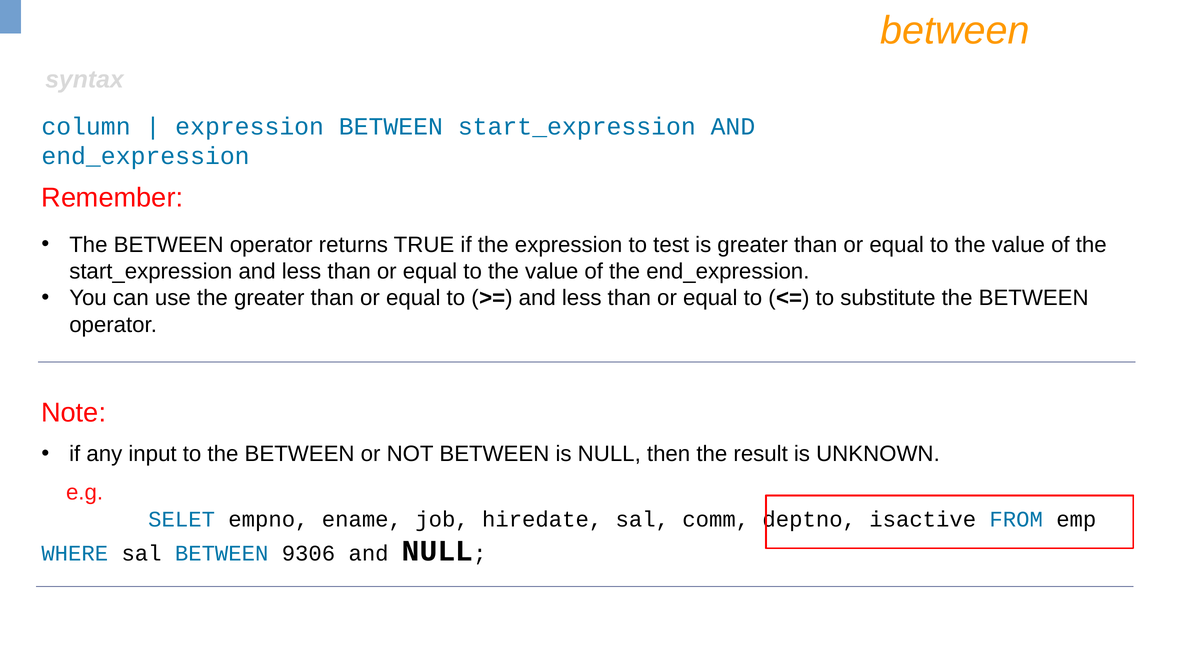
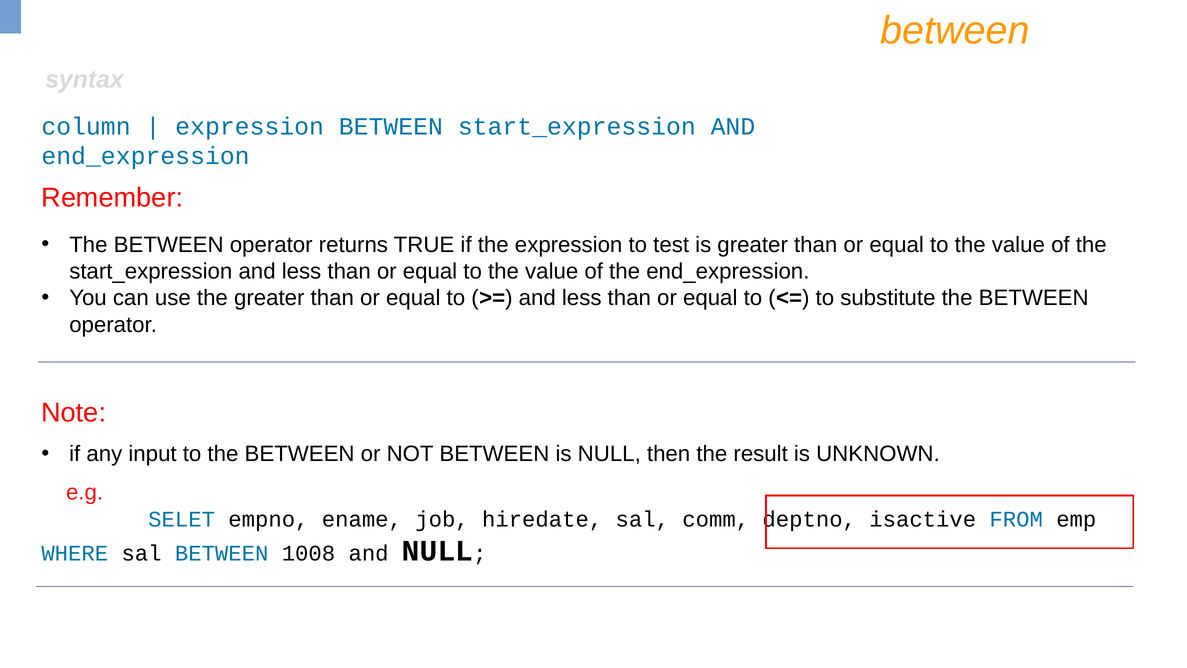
9306: 9306 -> 1008 (308, 553)
